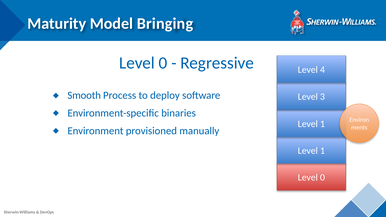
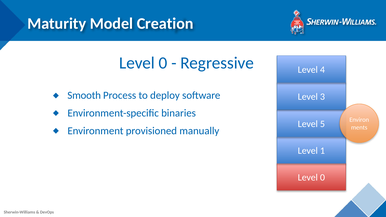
Bringing: Bringing -> Creation (165, 24)
1: 1 -> 5 (322, 124)
